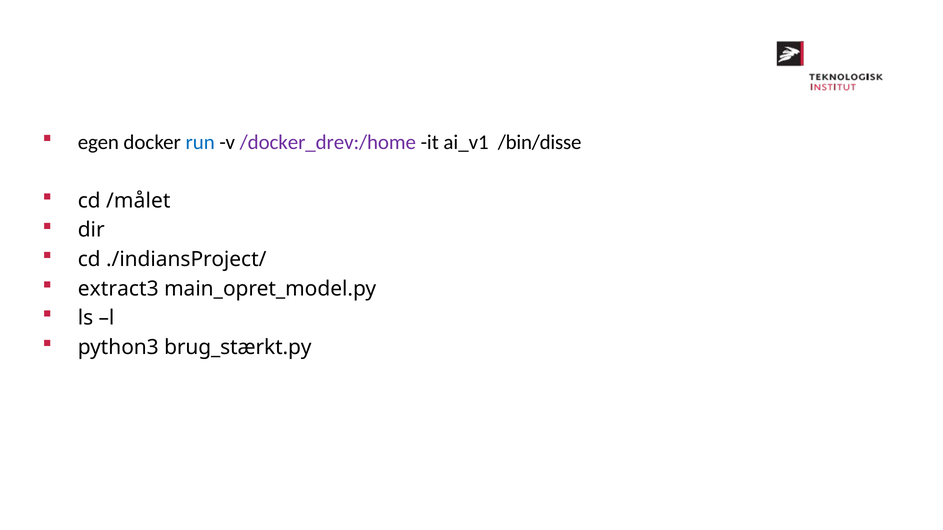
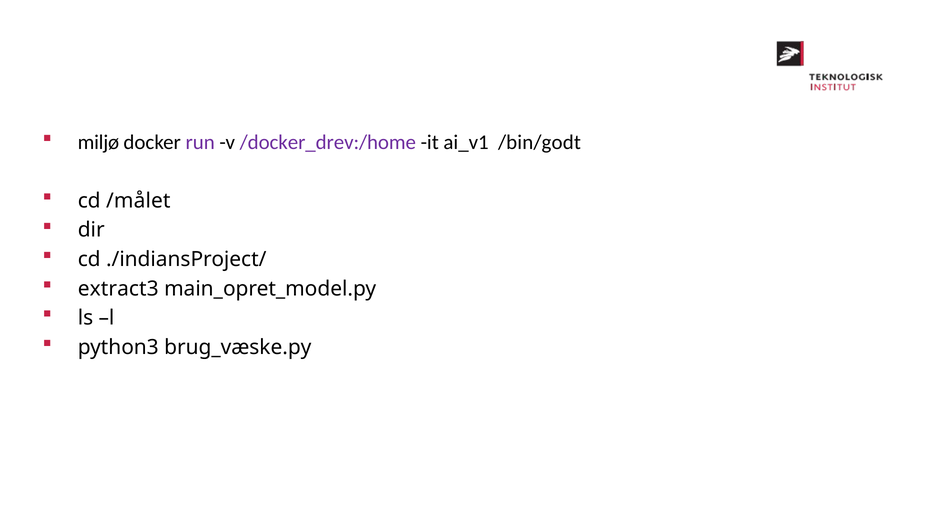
egen: egen -> miljø (98, 142)
run colour: blue -> purple (200, 142)
/bin/disse: /bin/disse -> /bin/godt (539, 142)
brug_stærkt.py: brug_stærkt.py -> brug_væske.py (238, 348)
